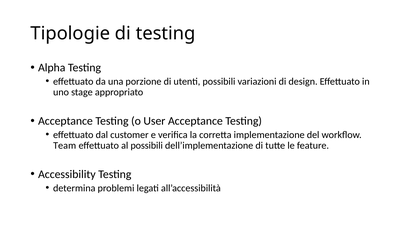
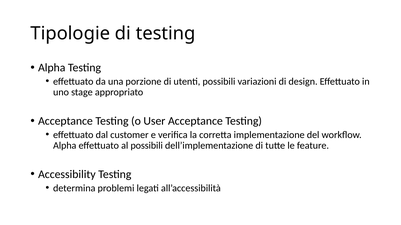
Team: Team -> Alpha (65, 146)
